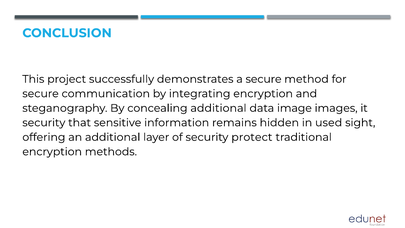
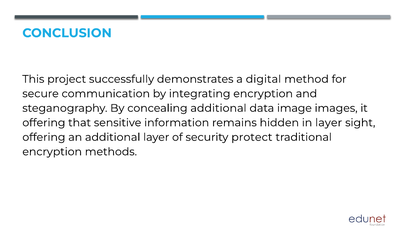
a secure: secure -> digital (263, 79)
security: security -> offering (44, 123)
in used: used -> layer (329, 123)
